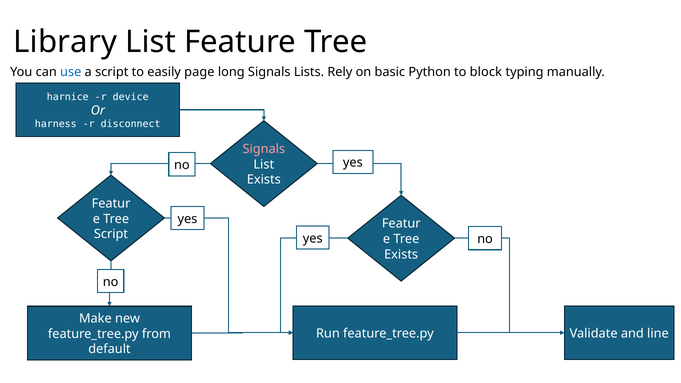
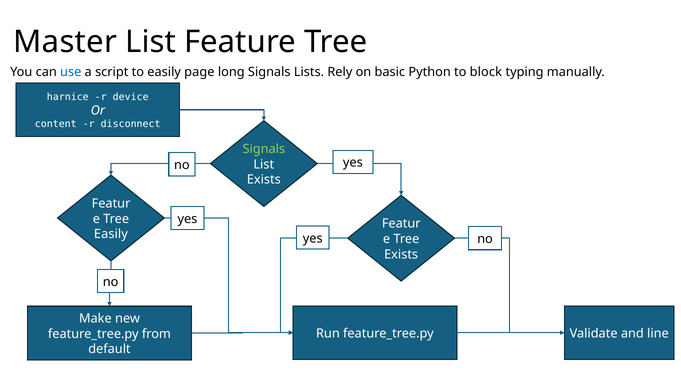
Library: Library -> Master (65, 42)
harness: harness -> content (56, 124)
Signals colour: pink -> light green (264, 149)
Script: Script -> Easily (111, 234)
